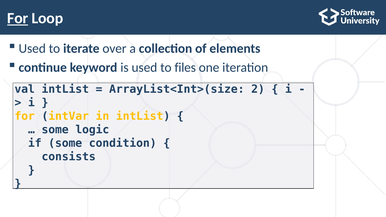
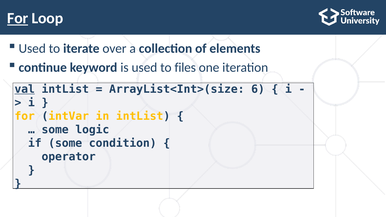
val underline: none -> present (25, 89)
2: 2 -> 6 (258, 89)
consists: consists -> operator (69, 157)
